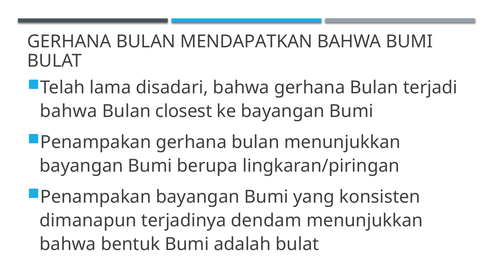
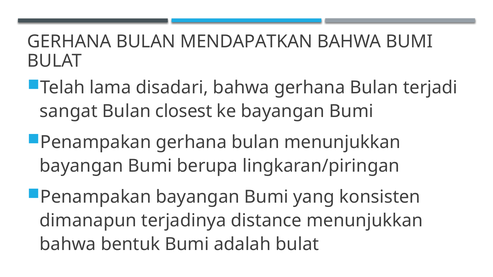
bahwa: bahwa -> sangat (69, 112)
dendam: dendam -> distance (266, 221)
